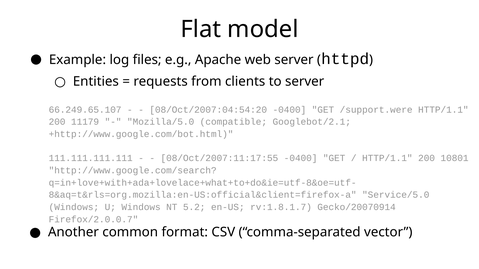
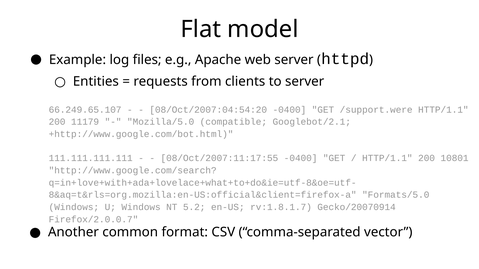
Service/5.0: Service/5.0 -> Formats/5.0 (396, 195)
